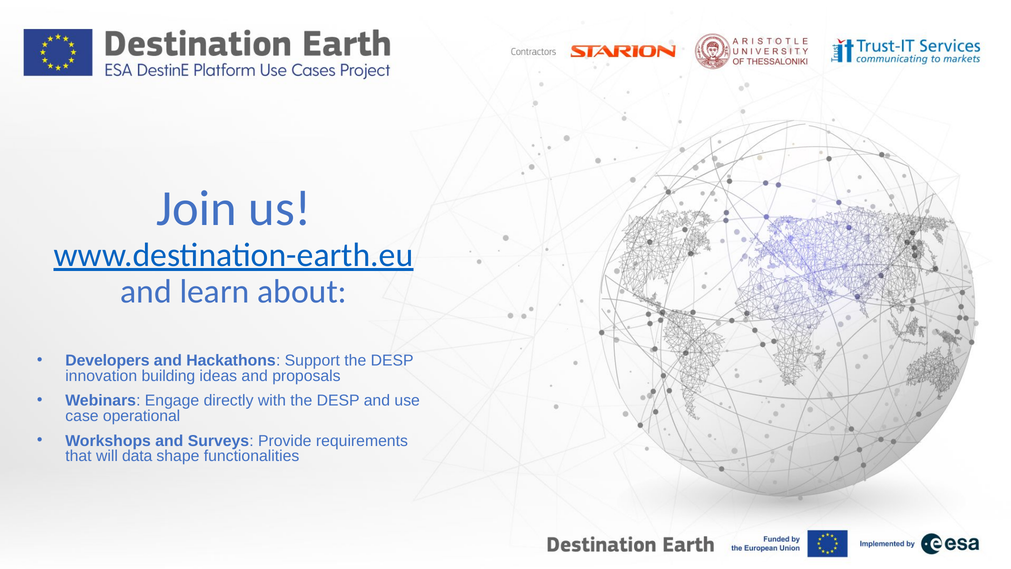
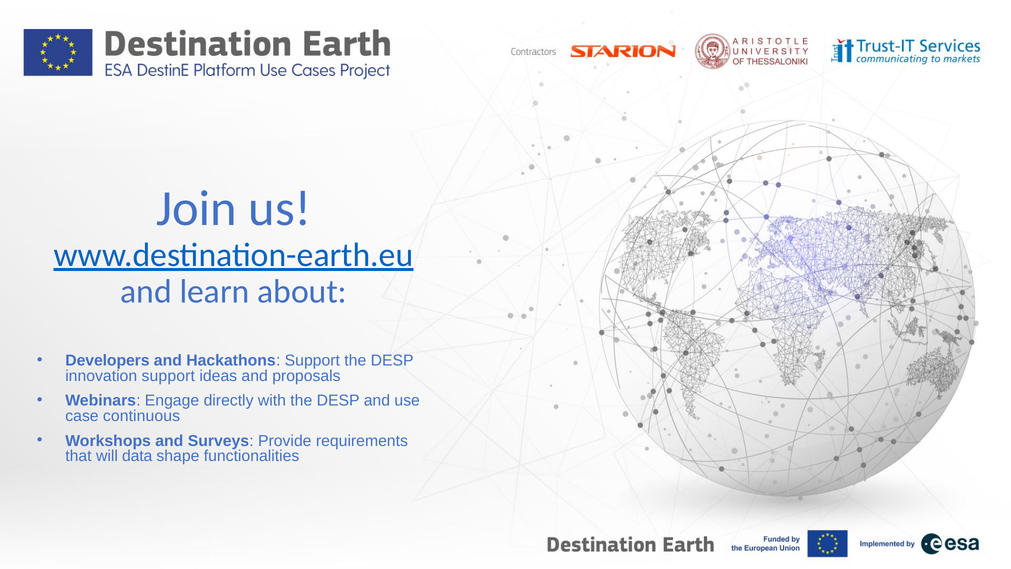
innovation building: building -> support (168, 376)
operational: operational -> continuous (142, 416)
